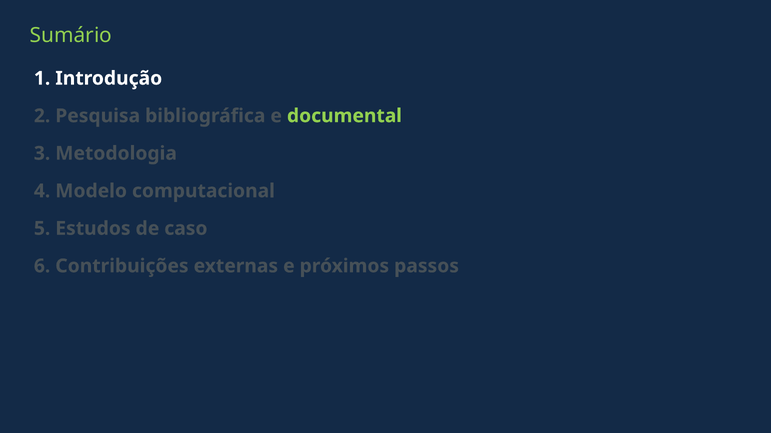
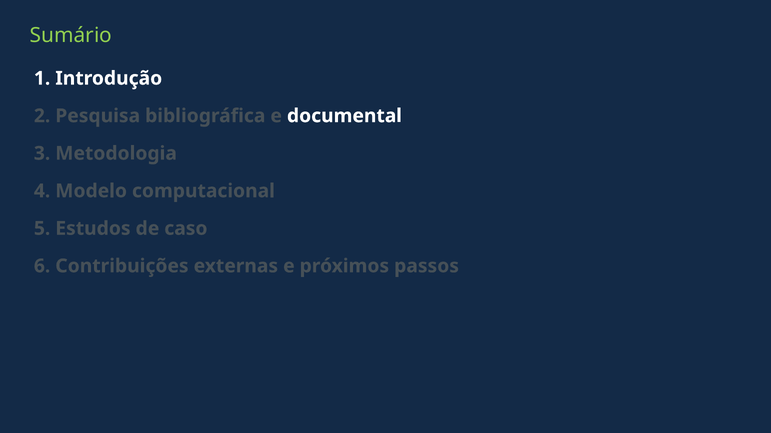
documental colour: light green -> white (345, 116)
